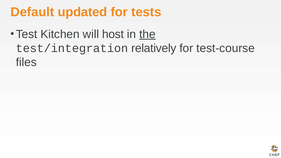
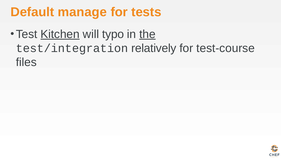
updated: updated -> manage (82, 12)
Kitchen underline: none -> present (60, 34)
host: host -> typo (113, 34)
